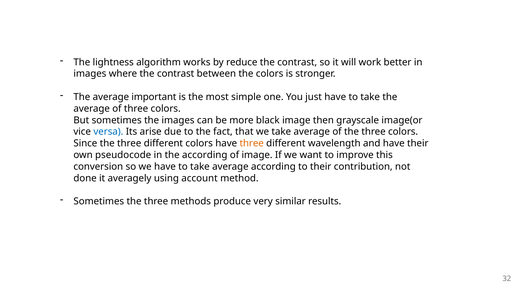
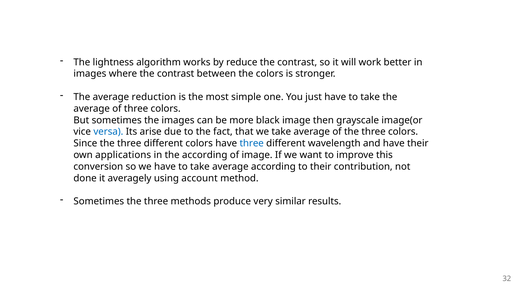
important: important -> reduction (154, 97)
three colour: orange -> blue (252, 143)
pseudocode: pseudocode -> applications (123, 155)
